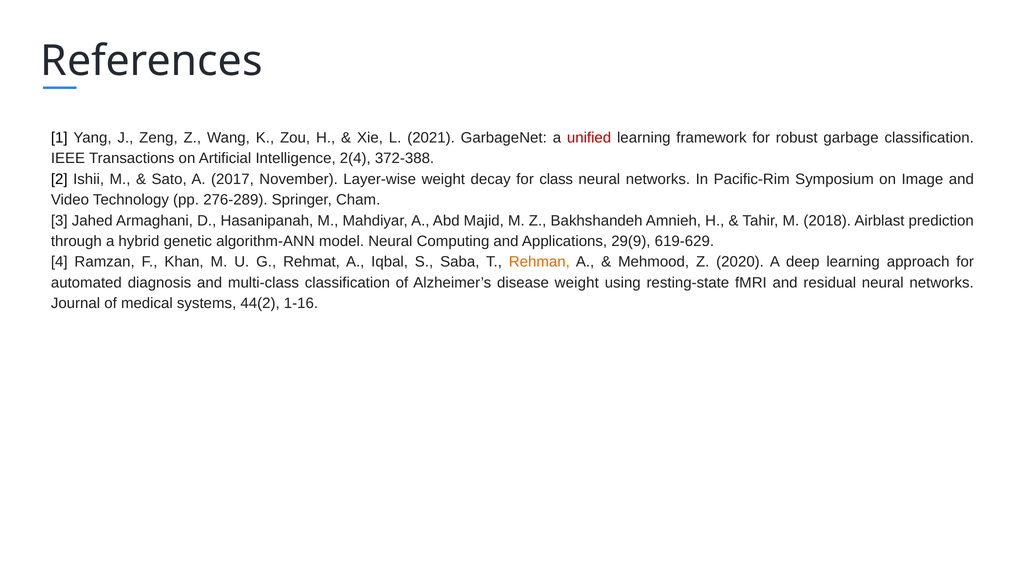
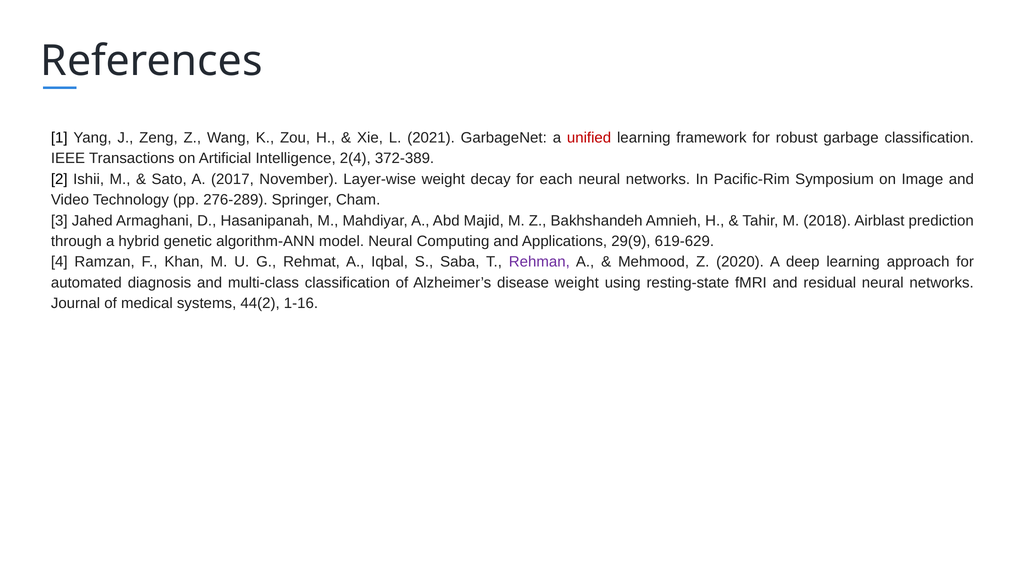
372-388: 372-388 -> 372-389 (405, 158)
class: class -> each (556, 179)
Rehman colour: orange -> purple (539, 262)
